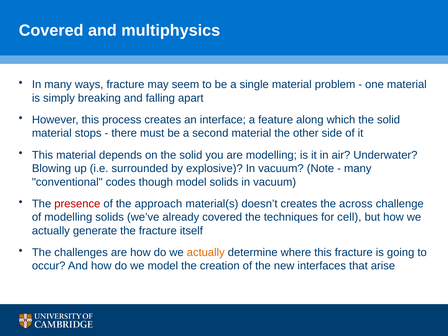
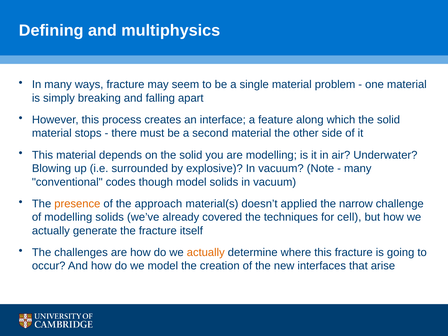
Covered: Covered -> Defining (51, 30)
presence colour: red -> orange (77, 204)
doesn’t creates: creates -> applied (299, 204)
across: across -> narrow (356, 204)
